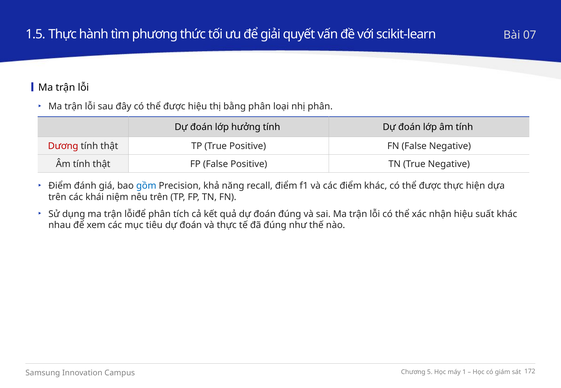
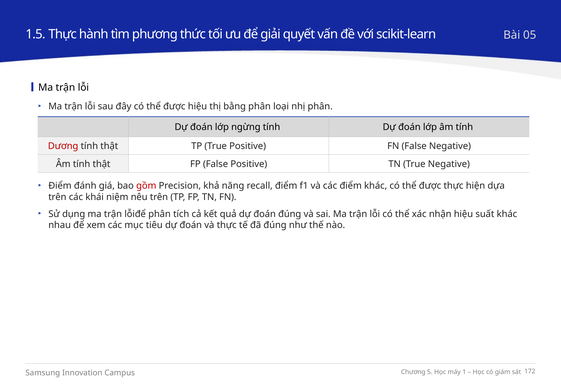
07: 07 -> 05 (530, 35)
hưởng: hưởng -> ngừng (246, 127)
gồm colour: blue -> red (146, 186)
